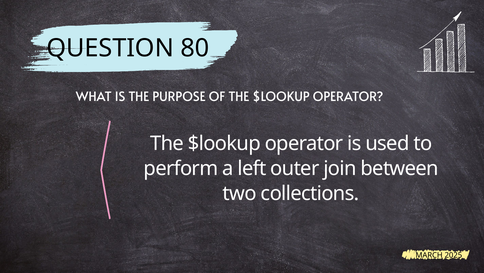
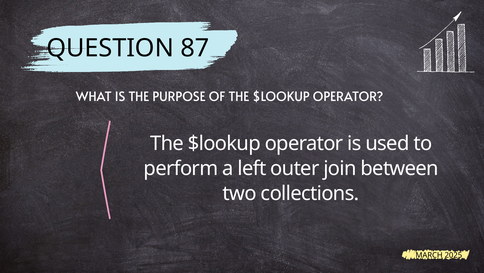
80: 80 -> 87 (195, 48)
